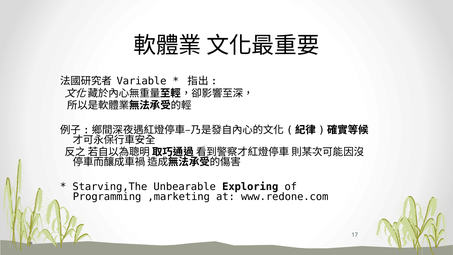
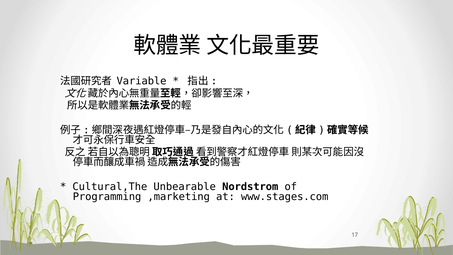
Starving,The: Starving,The -> Cultural,The (110, 186)
Exploring: Exploring -> Nordstrom (250, 186)
www.redone.com: www.redone.com -> www.stages.com (285, 196)
